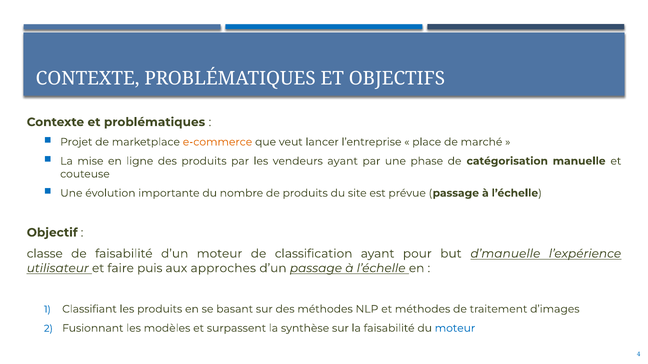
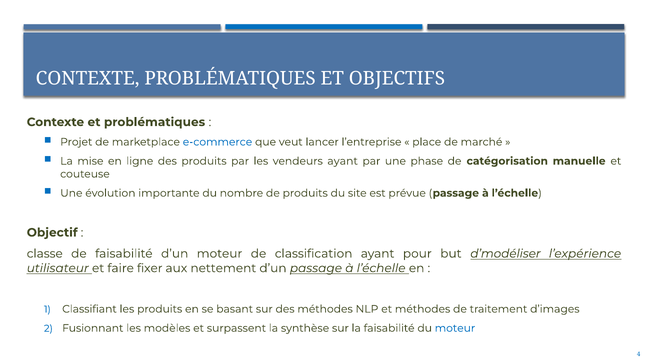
e-commerce colour: orange -> blue (217, 142)
d’manuelle: d’manuelle -> d’modéliser (506, 254)
puis: puis -> fixer (150, 269)
approches: approches -> nettement (223, 269)
